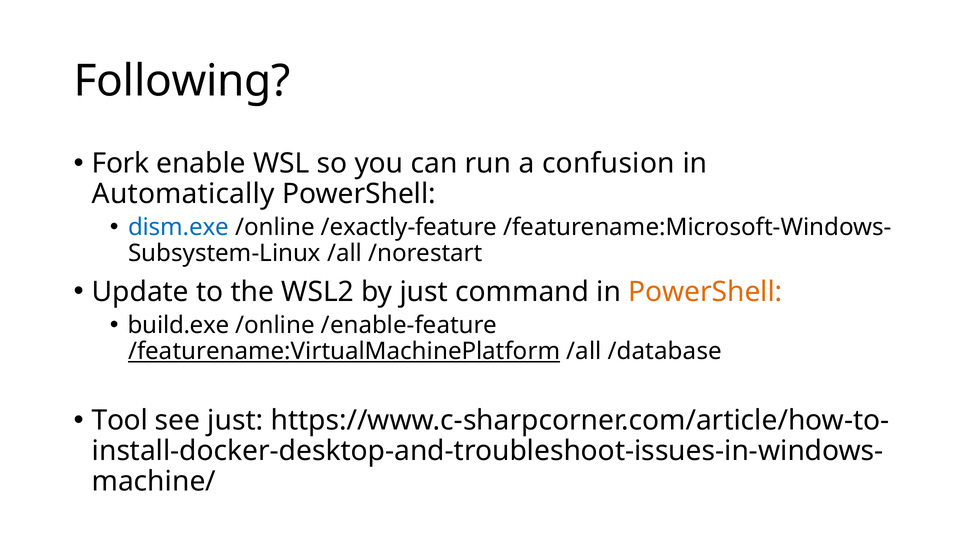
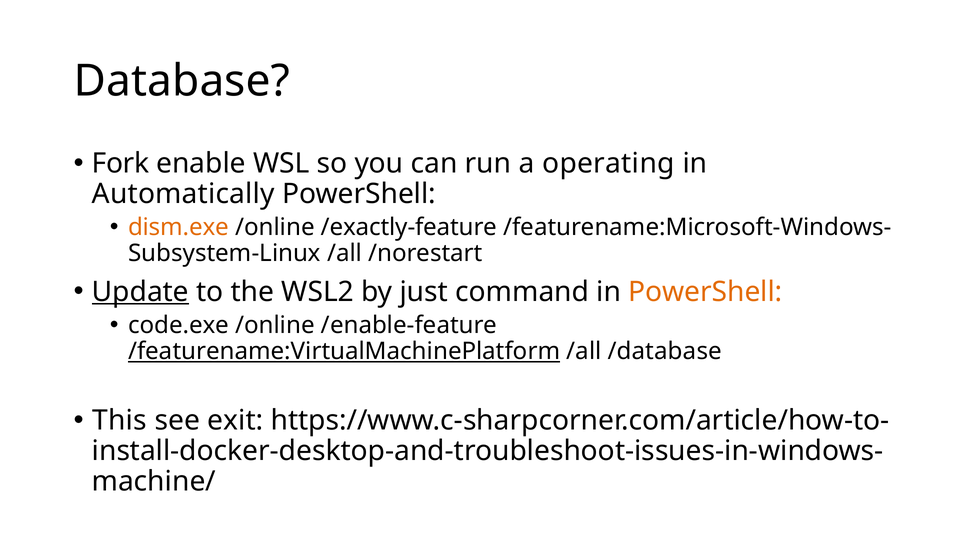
Following: Following -> Database (182, 81)
confusion: confusion -> operating (608, 163)
dism.exe colour: blue -> orange (179, 227)
Update underline: none -> present (140, 292)
build.exe: build.exe -> code.exe (179, 325)
Tool: Tool -> This (120, 421)
see just: just -> exit (235, 421)
